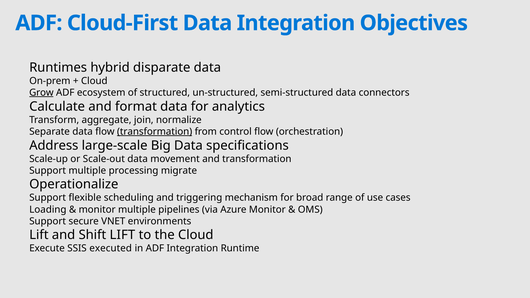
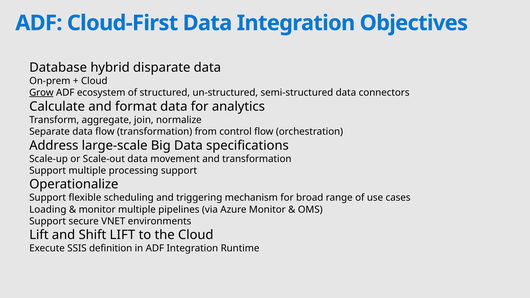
Runtimes: Runtimes -> Database (58, 68)
transformation underline: present -> none (155, 132)
processing migrate: migrate -> support (179, 171)
executed: executed -> definition (111, 248)
